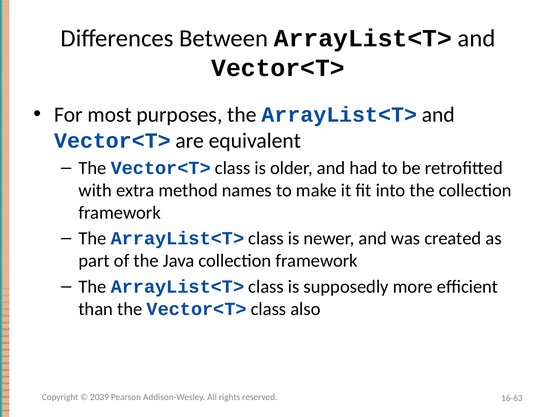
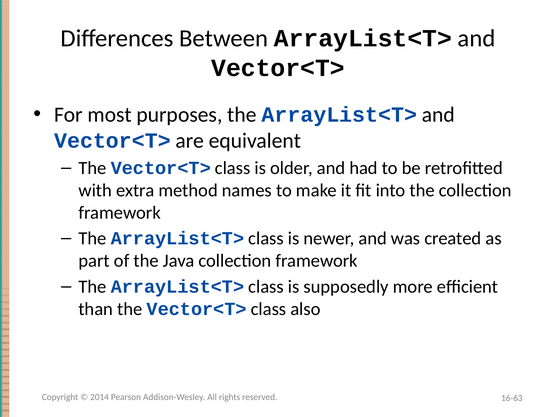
2039: 2039 -> 2014 (100, 397)
